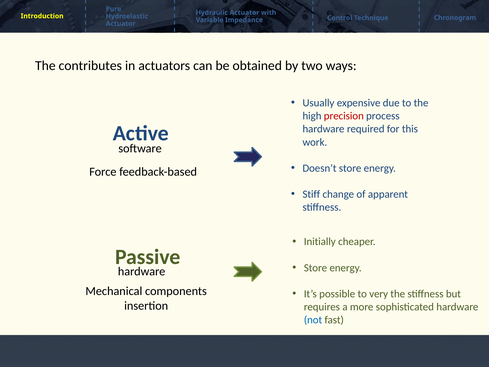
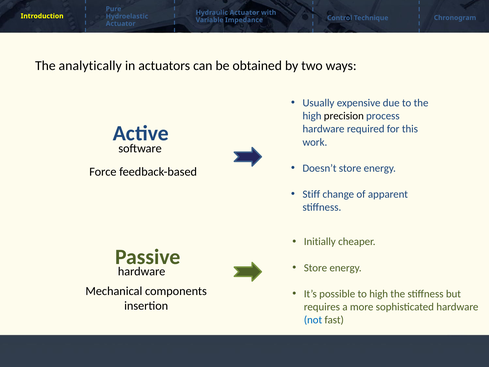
contributes: contributes -> analytically (90, 66)
precision colour: red -> black (344, 116)
to very: very -> high (379, 294)
